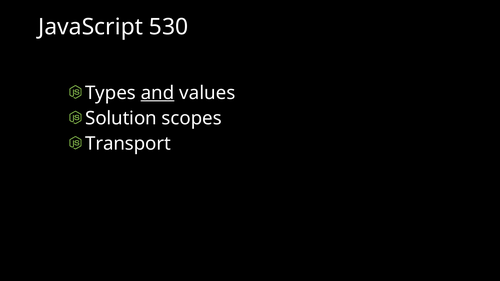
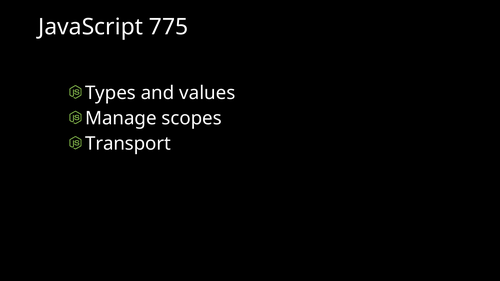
530: 530 -> 775 (169, 27)
and underline: present -> none (158, 93)
Solution: Solution -> Manage (121, 118)
